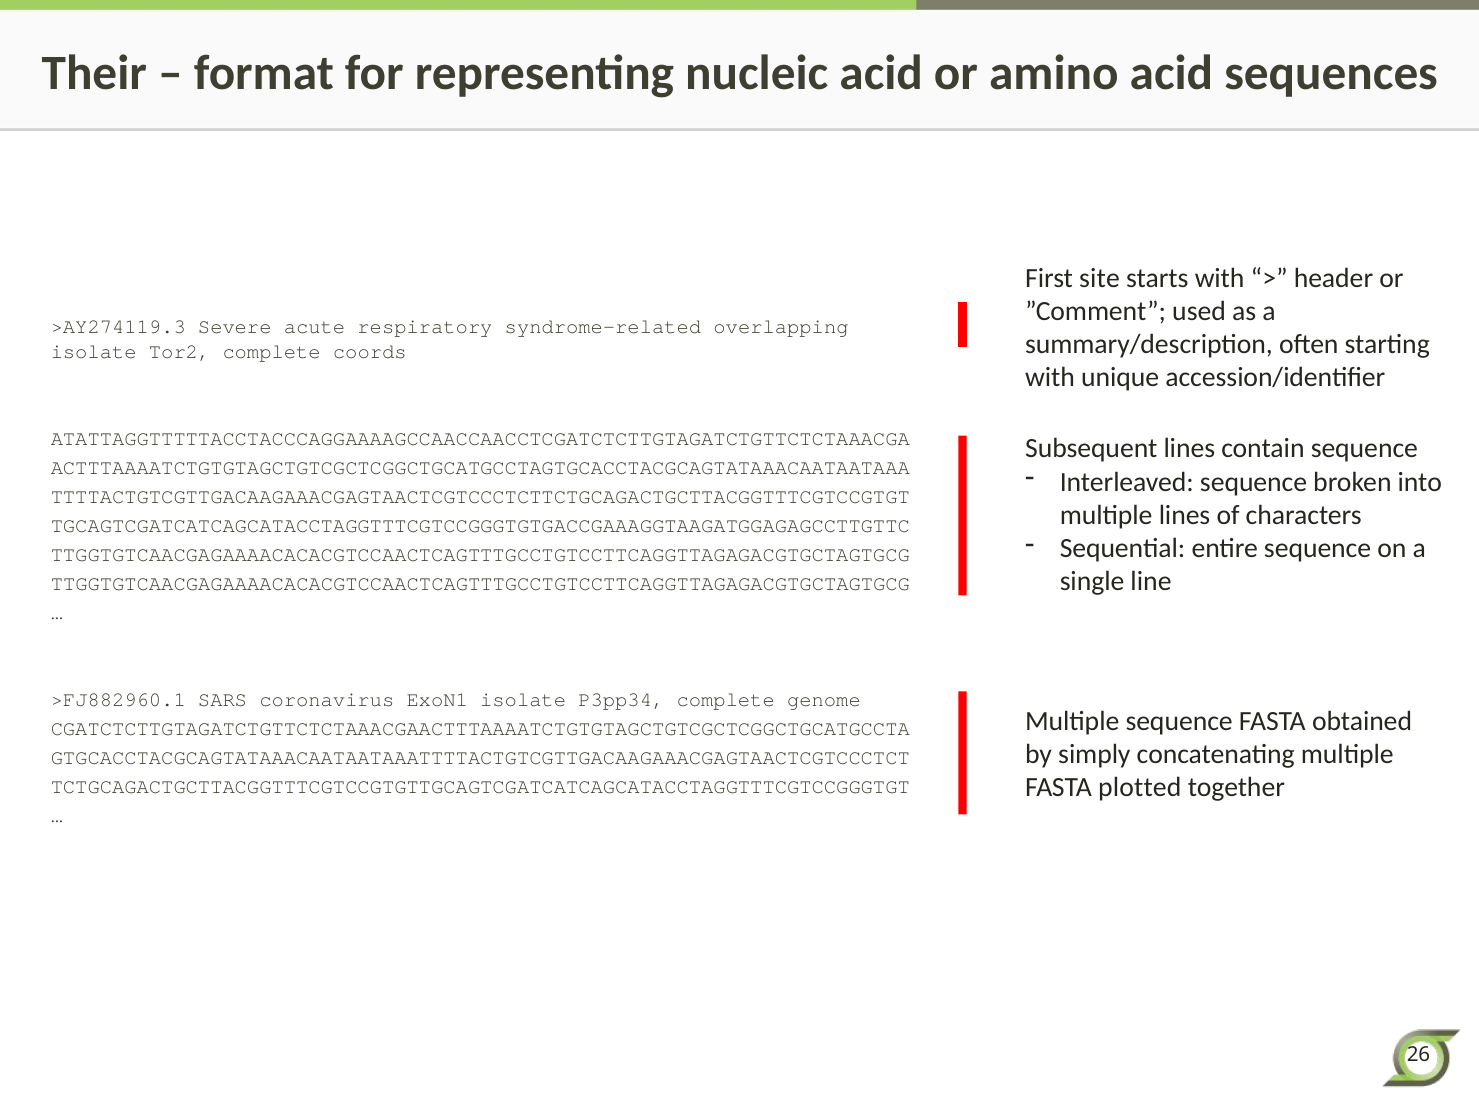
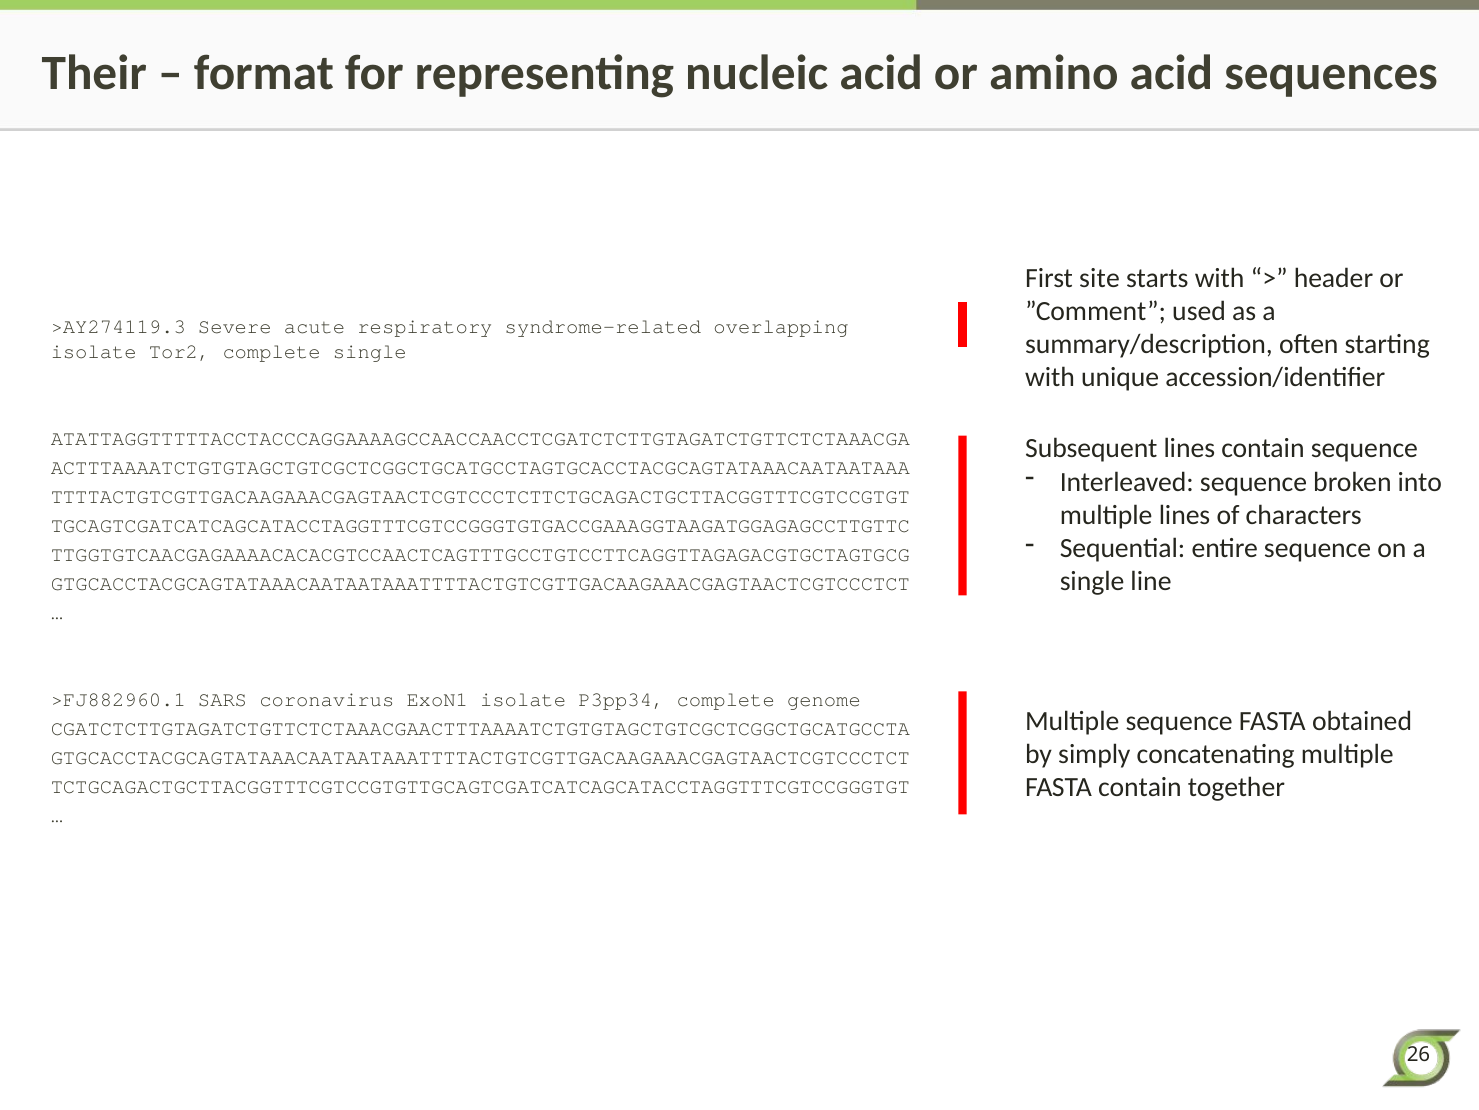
complete coords: coords -> single (370, 352)
TTGGTGTCAACGAGAAAACACACGTCCAACTCAGTTTGCCTGTCCTTCAGGTTAGAGACGTGCTAGTGCG: TTGGTGTCAACGAGAAAACACACGTCCAACTCAGTTTGCCTGTCCTTCAGGTTAGAGACGTGCTAGTGCG -> GTGCACCTACGCAGTATAAACAATAATAAATTTTACTGTCGTTGACAAGAAACGAGTAACTCGTCCCTCT (480, 584)
FASTA plotted: plotted -> contain (1140, 787)
